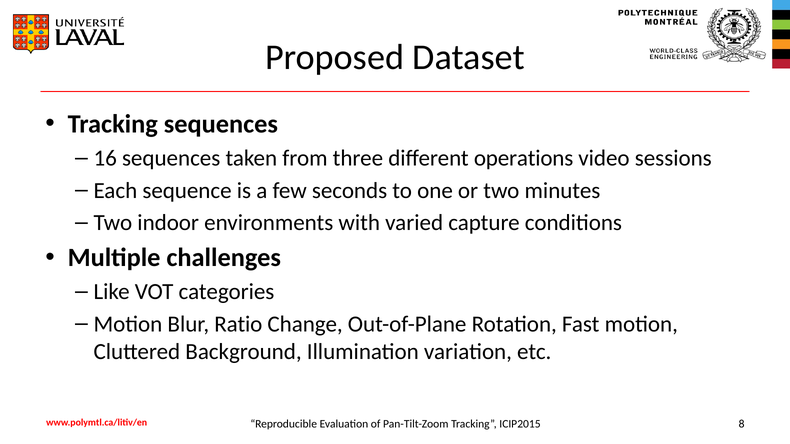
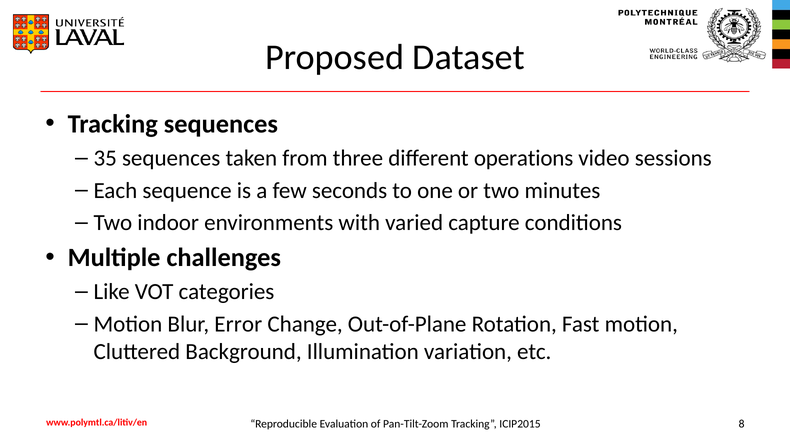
16: 16 -> 35 (105, 158)
Ratio: Ratio -> Error (238, 324)
